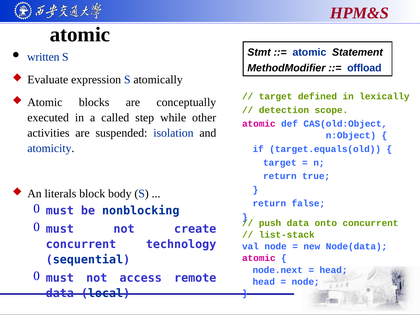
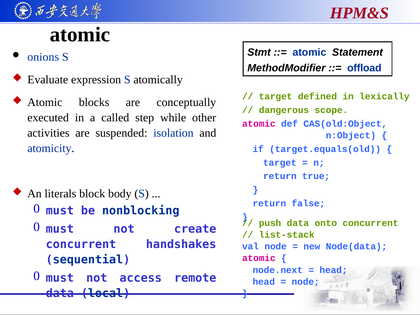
written: written -> onions (43, 57)
detection: detection -> dangerous (284, 110)
technology: technology -> handshakes (181, 244)
